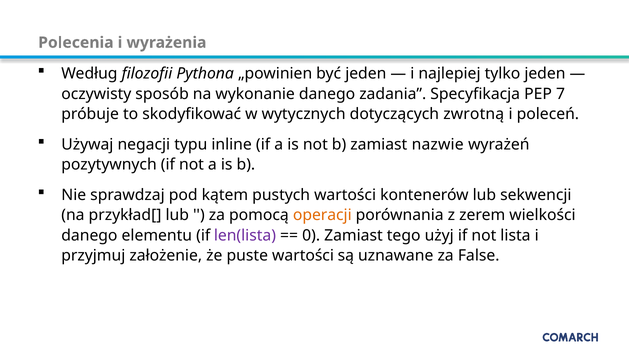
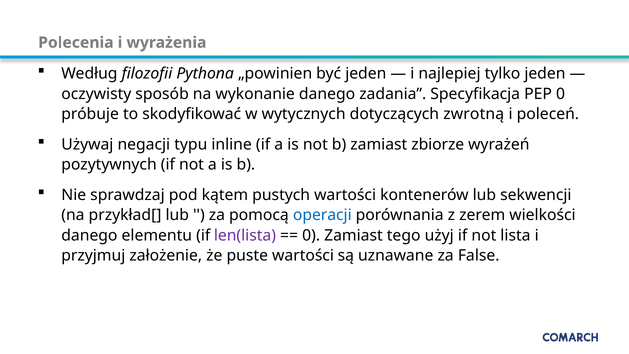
PEP 7: 7 -> 0 (561, 94)
nazwie: nazwie -> zbiorze (438, 144)
operacji colour: orange -> blue (322, 215)
